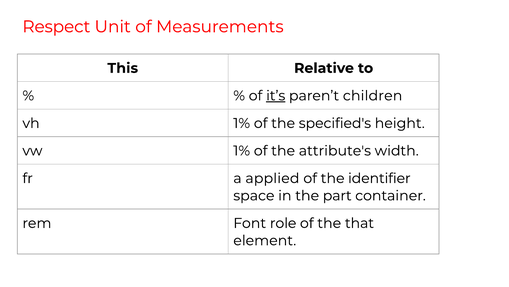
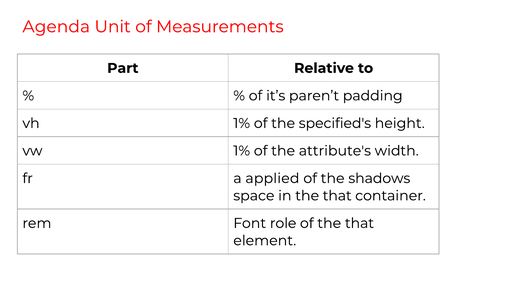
Respect: Respect -> Agenda (56, 27)
This: This -> Part (123, 68)
it’s underline: present -> none (276, 96)
children: children -> padding (373, 96)
identifier: identifier -> shadows (379, 178)
in the part: part -> that (337, 195)
